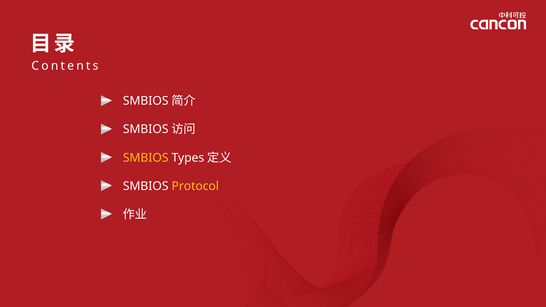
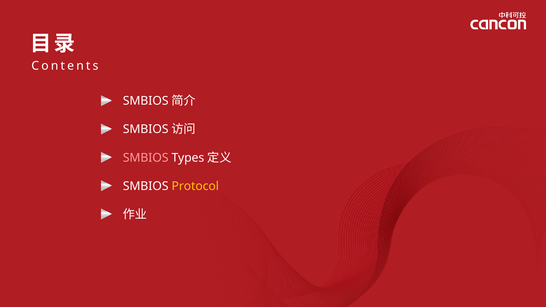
SMBIOS colour: yellow -> pink (146, 158)
